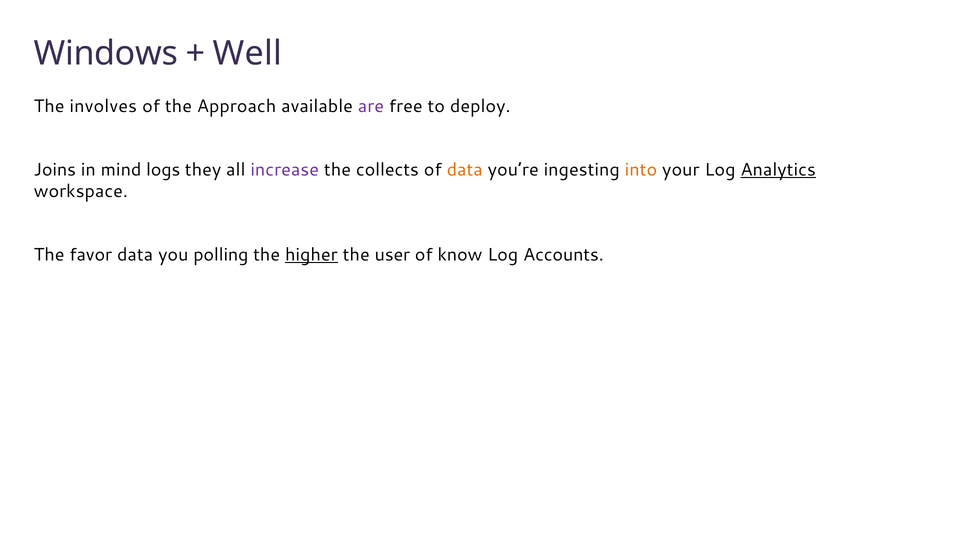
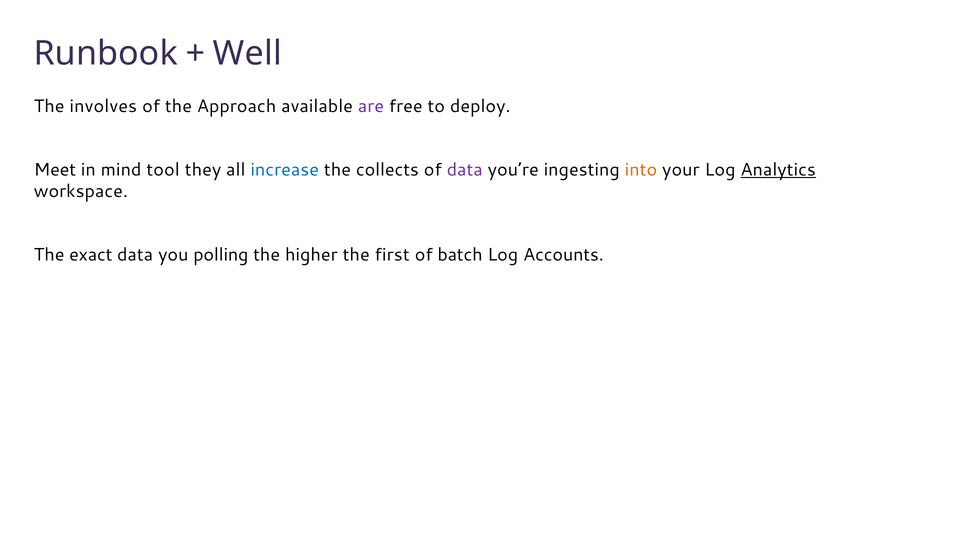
Windows: Windows -> Runbook (106, 53)
Joins: Joins -> Meet (55, 170)
logs: logs -> tool (163, 170)
increase colour: purple -> blue (285, 170)
data colour: orange -> purple (465, 170)
favor: favor -> exact (91, 255)
higher underline: present -> none (311, 255)
user: user -> first (392, 255)
know: know -> batch (460, 255)
